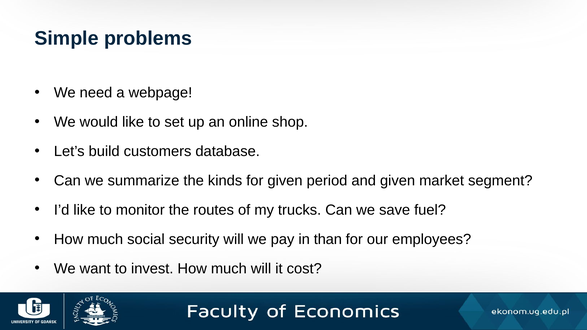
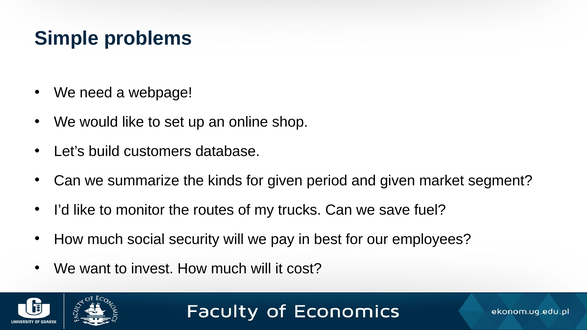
than: than -> best (328, 239)
